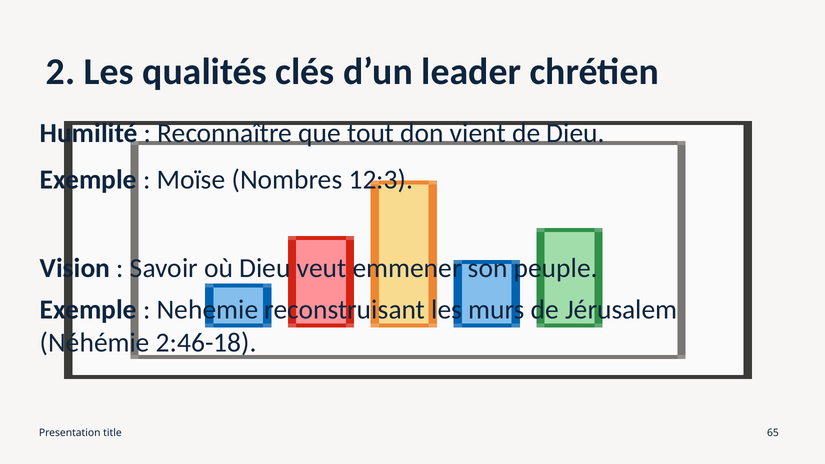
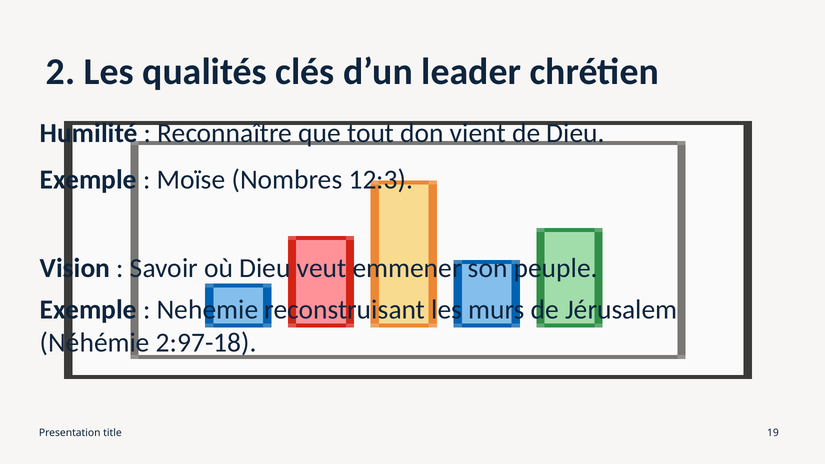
2:46-18: 2:46-18 -> 2:97-18 (206, 343)
65: 65 -> 19 (773, 433)
